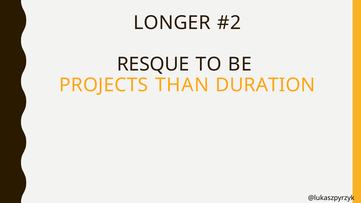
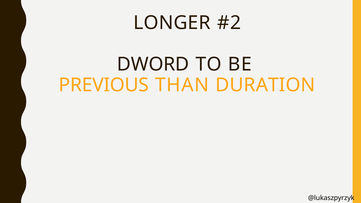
RESQUE: RESQUE -> DWORD (153, 64)
PROJECTS: PROJECTS -> PREVIOUS (104, 85)
